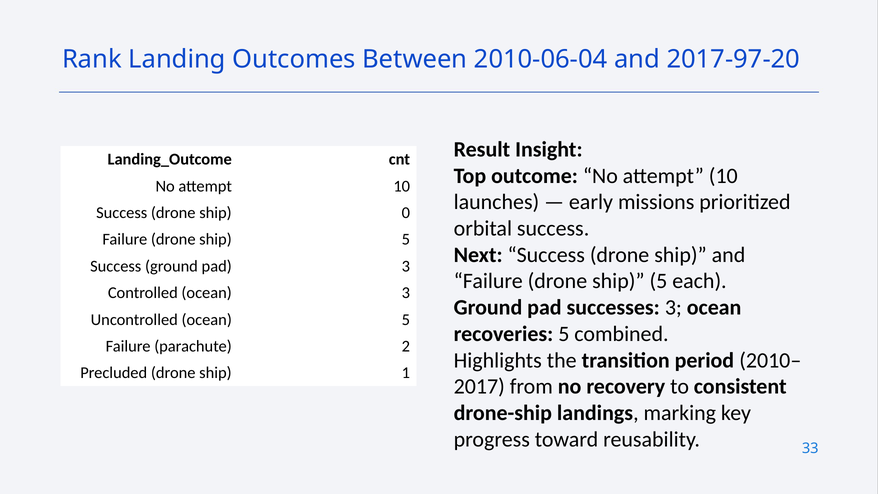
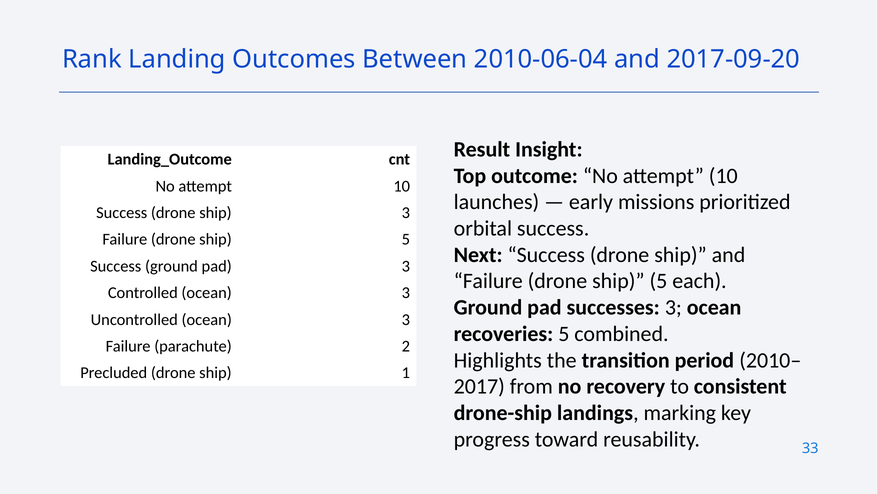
2017-97-20: 2017-97-20 -> 2017-09-20 (733, 59)
ship 0: 0 -> 3 (406, 213)
Uncontrolled ocean 5: 5 -> 3 (406, 320)
